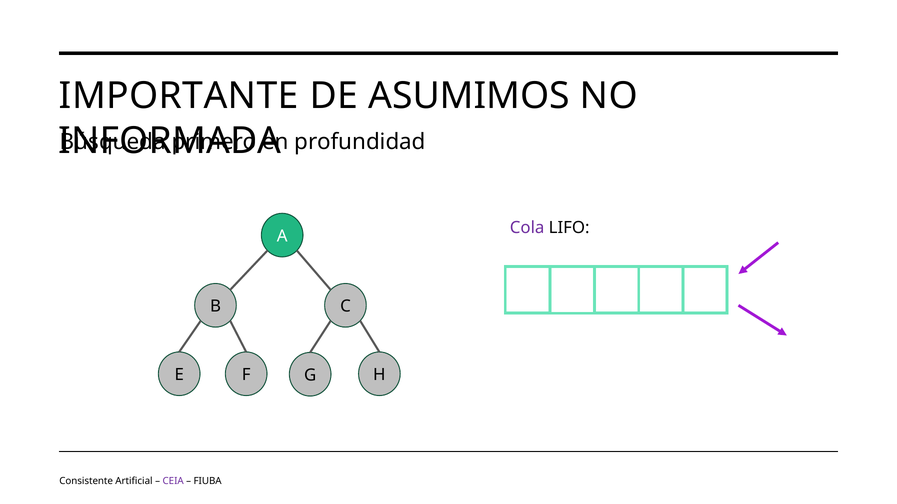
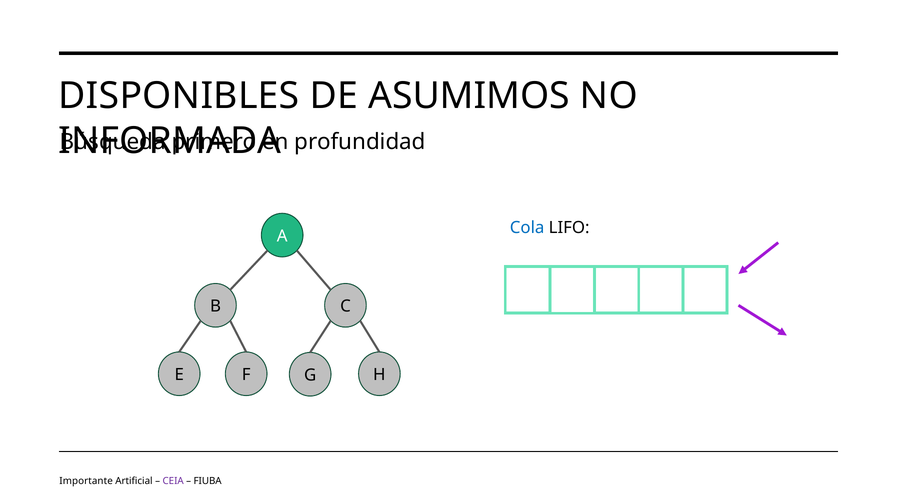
IMPORTANTE: IMPORTANTE -> DISPONIBLES (179, 96)
Cola colour: purple -> blue (527, 228)
Consistente: Consistente -> Importante (86, 482)
